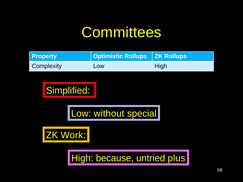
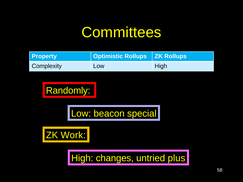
Simplified: Simplified -> Randomly (68, 91)
without: without -> beacon (109, 114)
because: because -> changes (115, 158)
